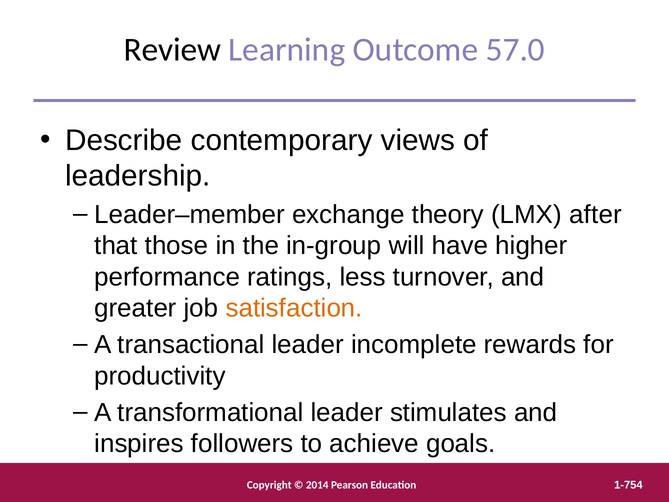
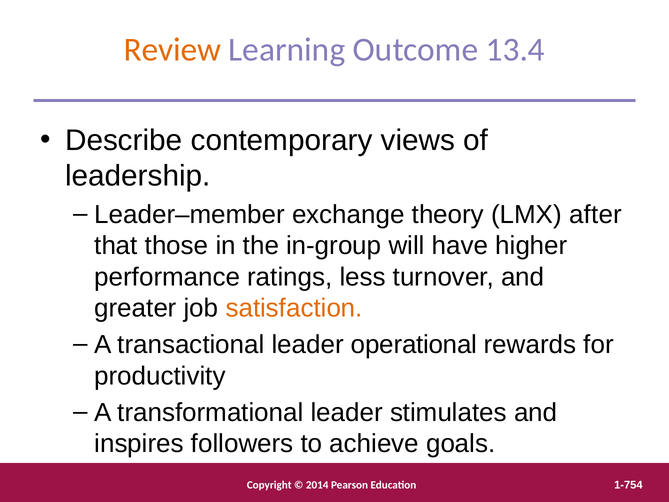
Review colour: black -> orange (172, 50)
57.0: 57.0 -> 13.4 (515, 50)
incomplete: incomplete -> operational (414, 345)
